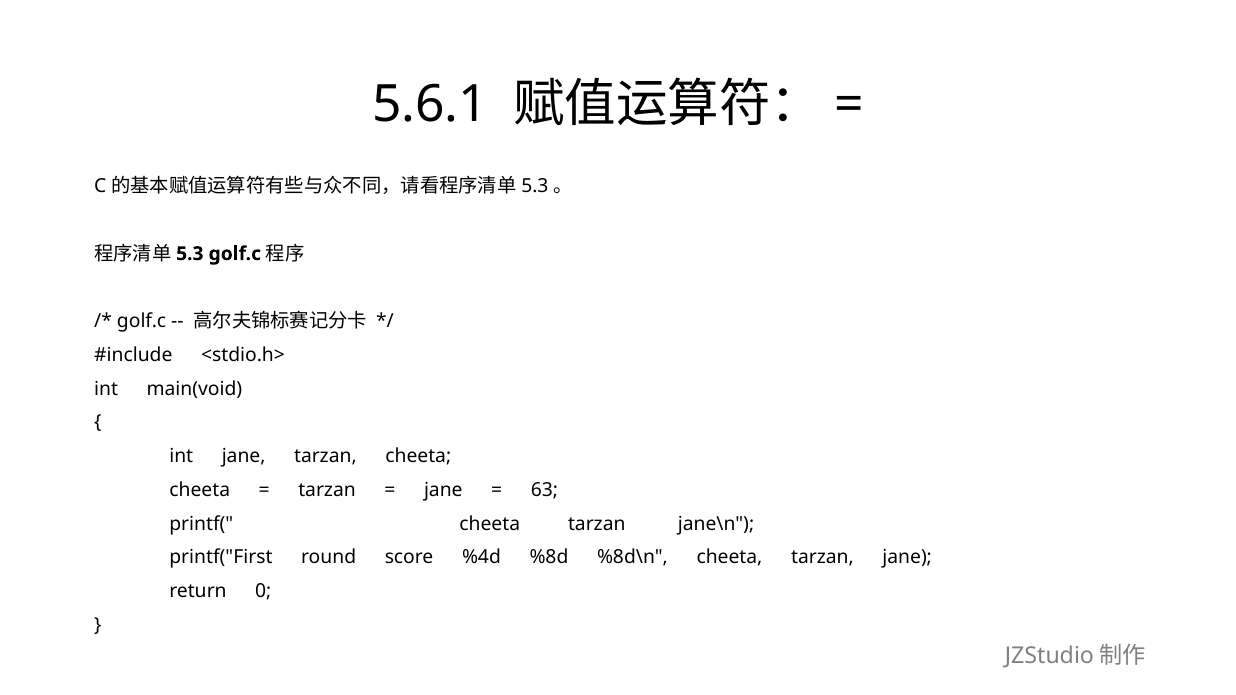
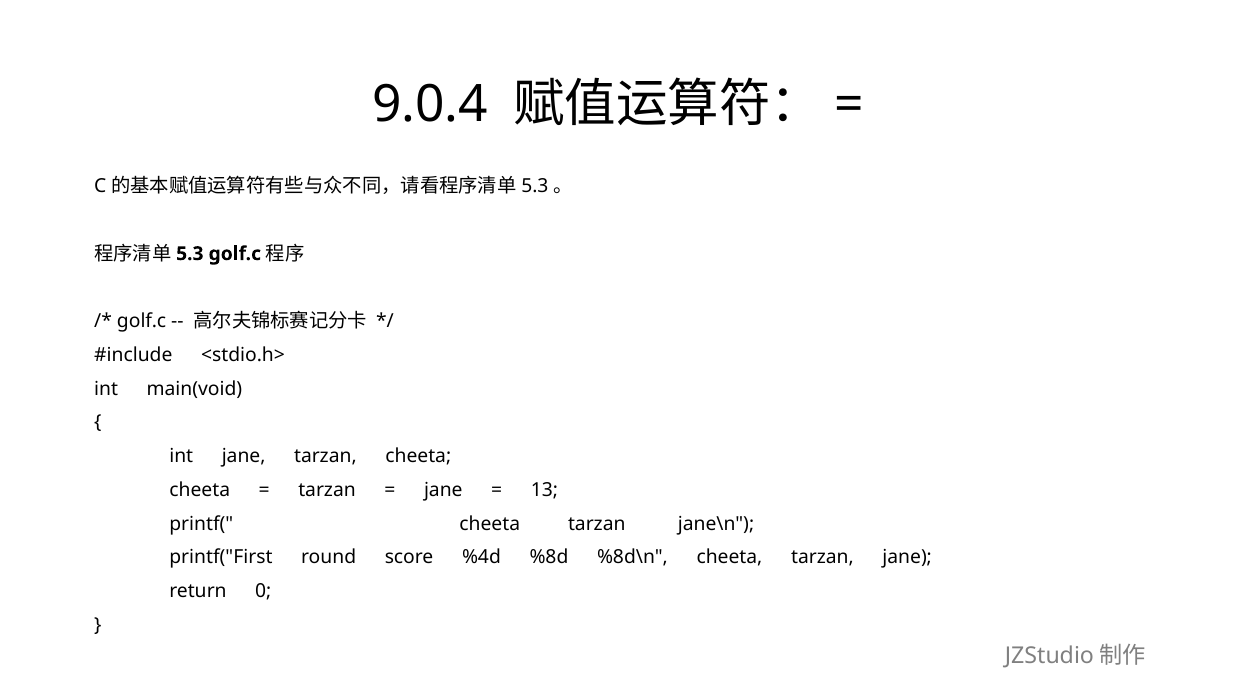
5.6.1: 5.6.1 -> 9.0.4 (430, 105)
63: 63 -> 13 (544, 490)
